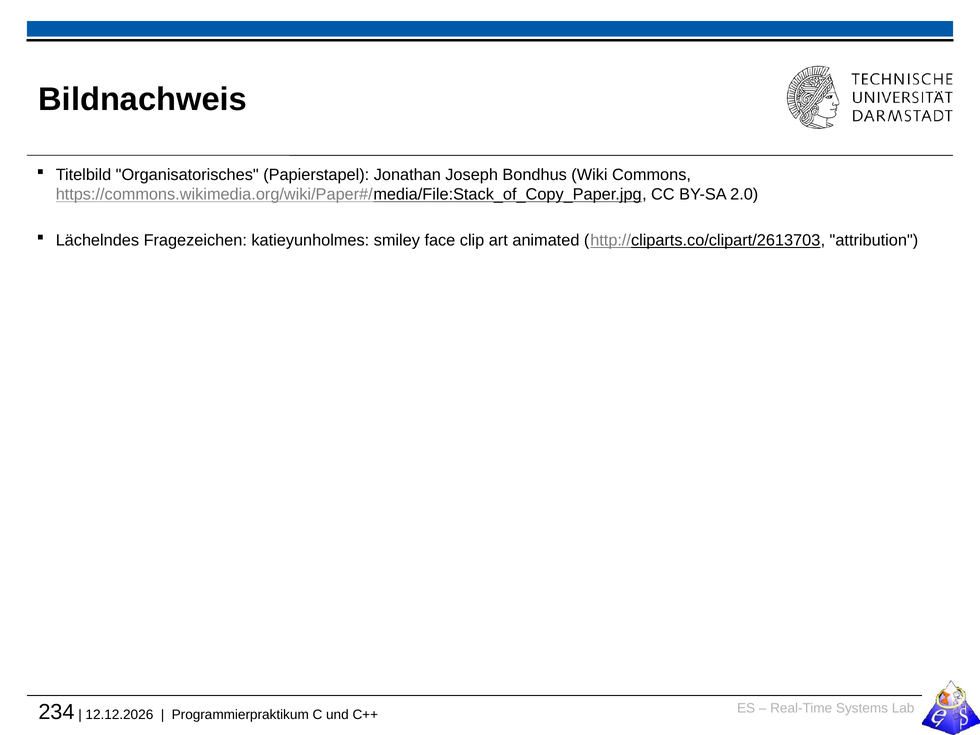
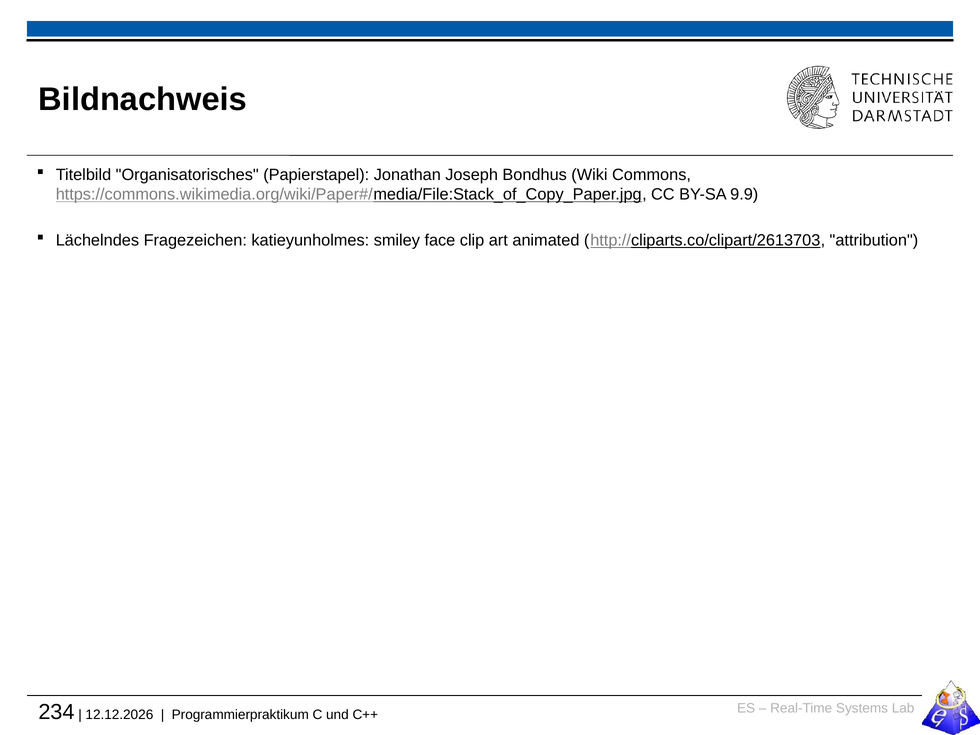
2.0: 2.0 -> 9.9 (744, 195)
